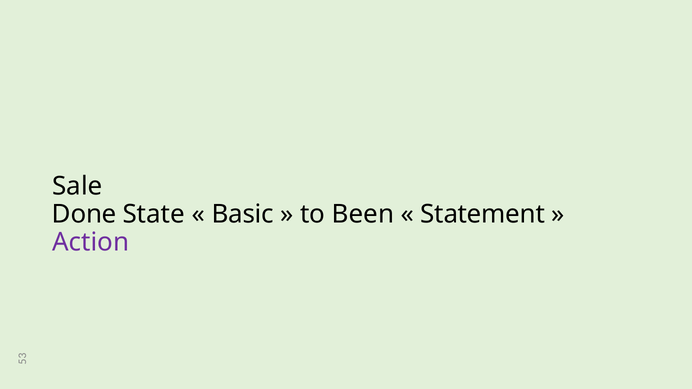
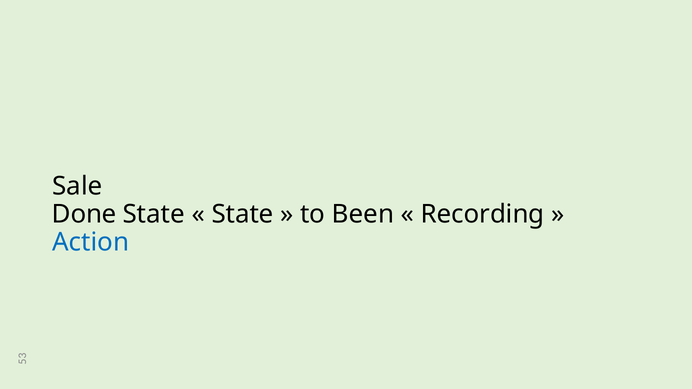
Basic: Basic -> State (242, 214)
Statement: Statement -> Recording (483, 214)
Action colour: purple -> blue (91, 242)
